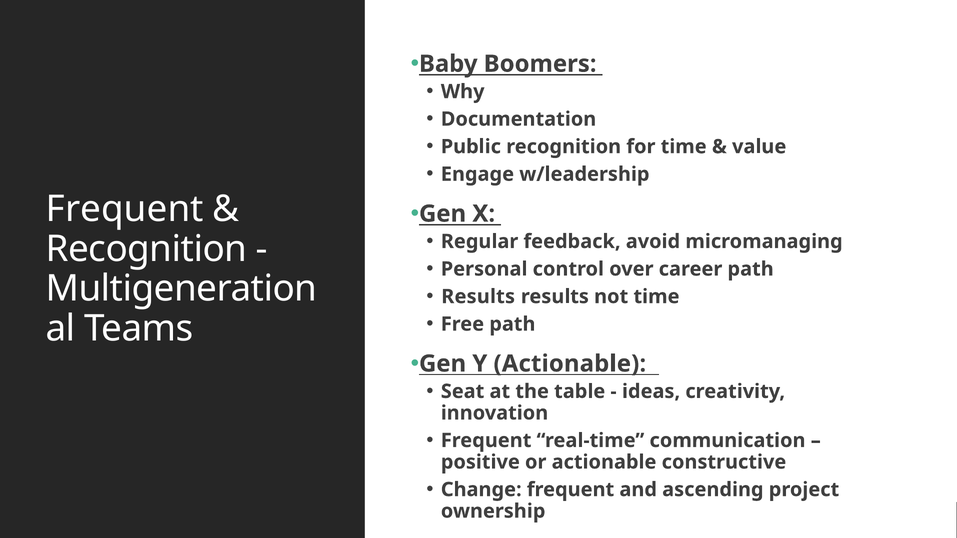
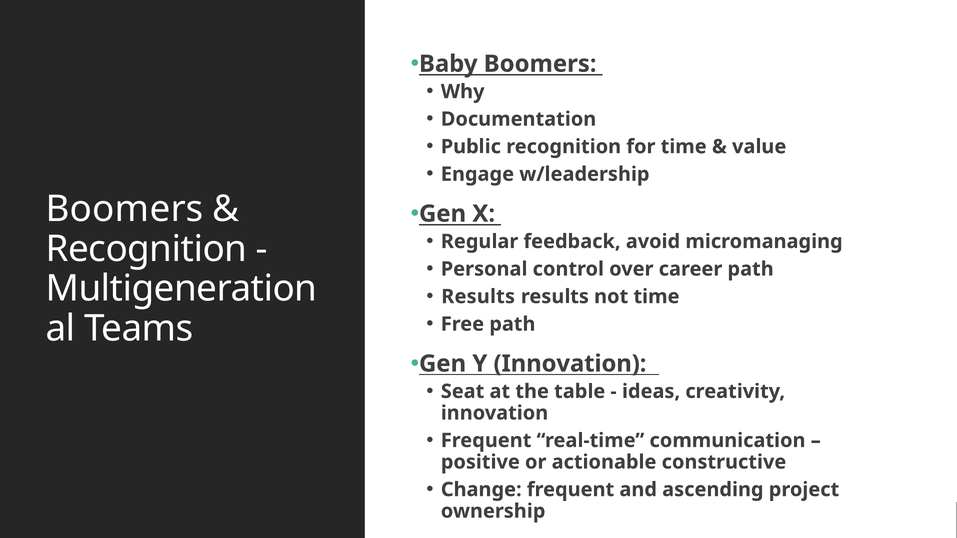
Frequent: Frequent -> Boomers (125, 209)
Y Actionable: Actionable -> Innovation (570, 364)
